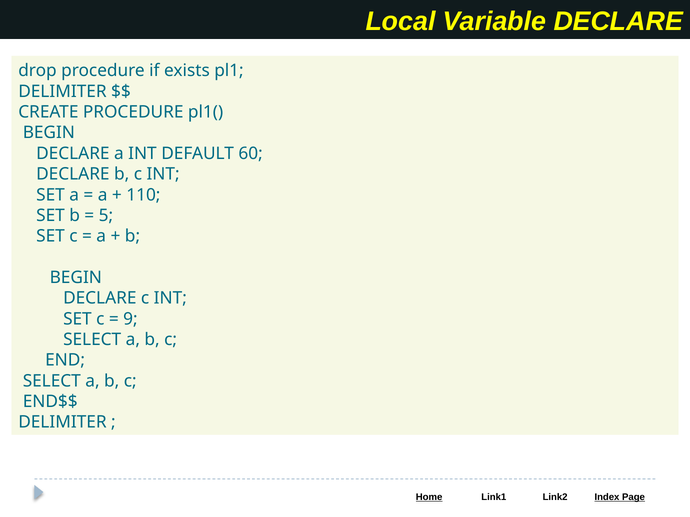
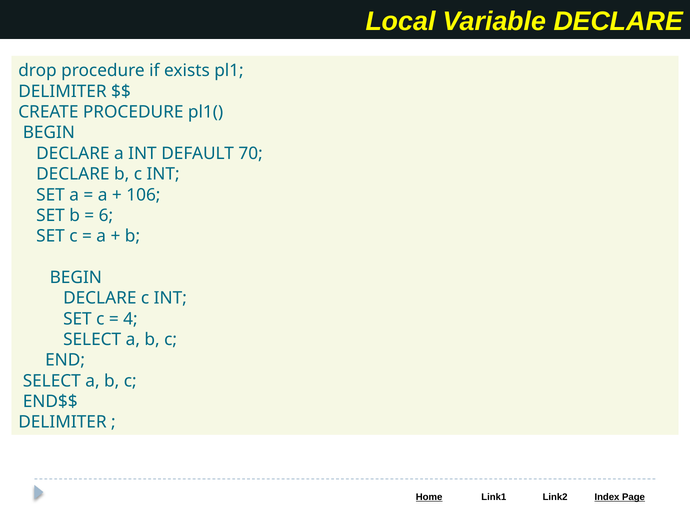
60: 60 -> 70 (251, 154)
110: 110 -> 106 (143, 195)
5: 5 -> 6 (106, 216)
9: 9 -> 4 (130, 319)
